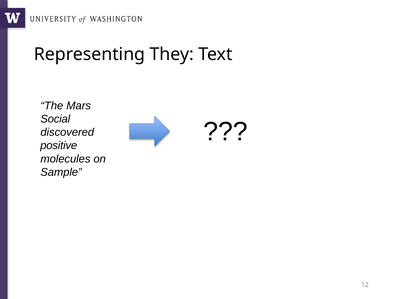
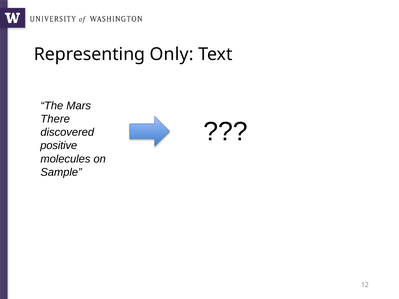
They: They -> Only (172, 54)
Social: Social -> There (55, 119)
